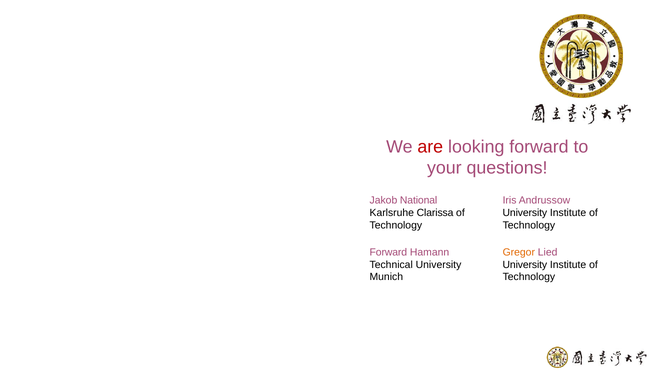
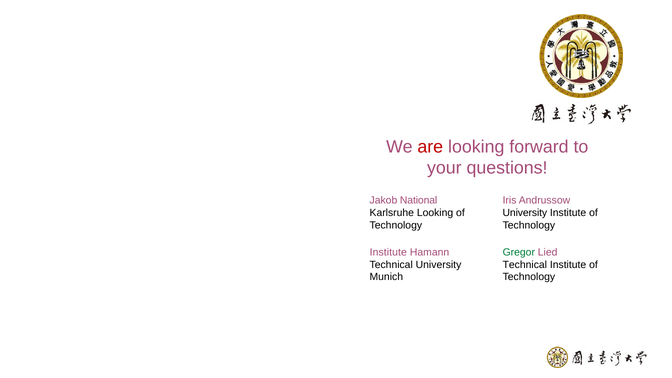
Karlsruhe Clarissa: Clarissa -> Looking (435, 213)
Forward: Forward -> Institute (388, 252)
Gregor colour: orange -> green (519, 252)
University: University -> Technical (525, 265)
